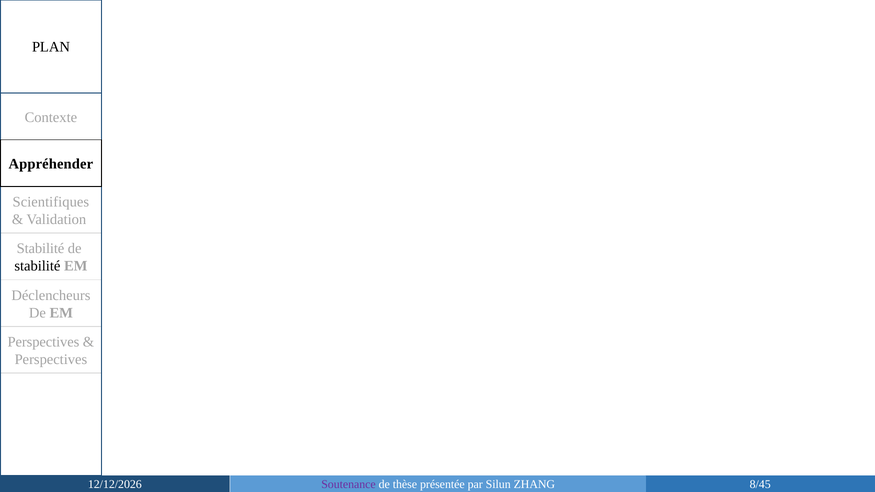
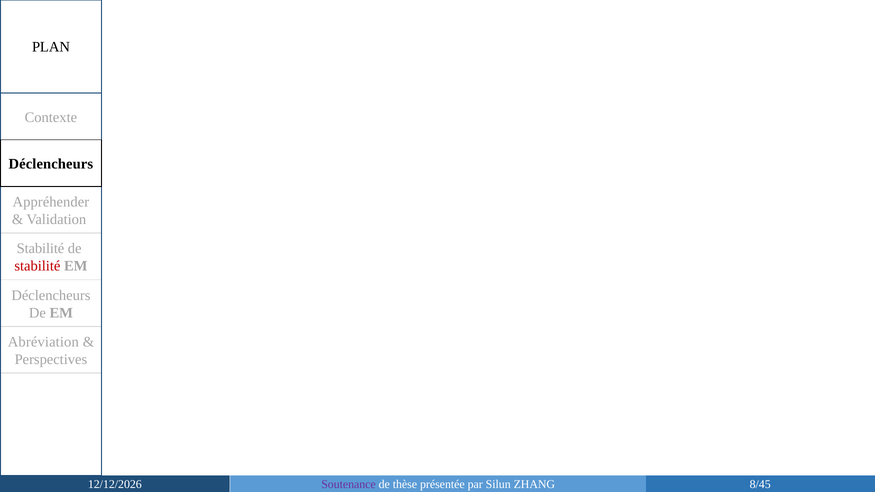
Appréhender: Appréhender -> Déclencheurs (51, 164)
Scientifiques: Scientifiques -> Appréhender (51, 202)
stabilité colour: black -> red (37, 266)
Perspectives: Perspectives -> Abréviation (43, 342)
